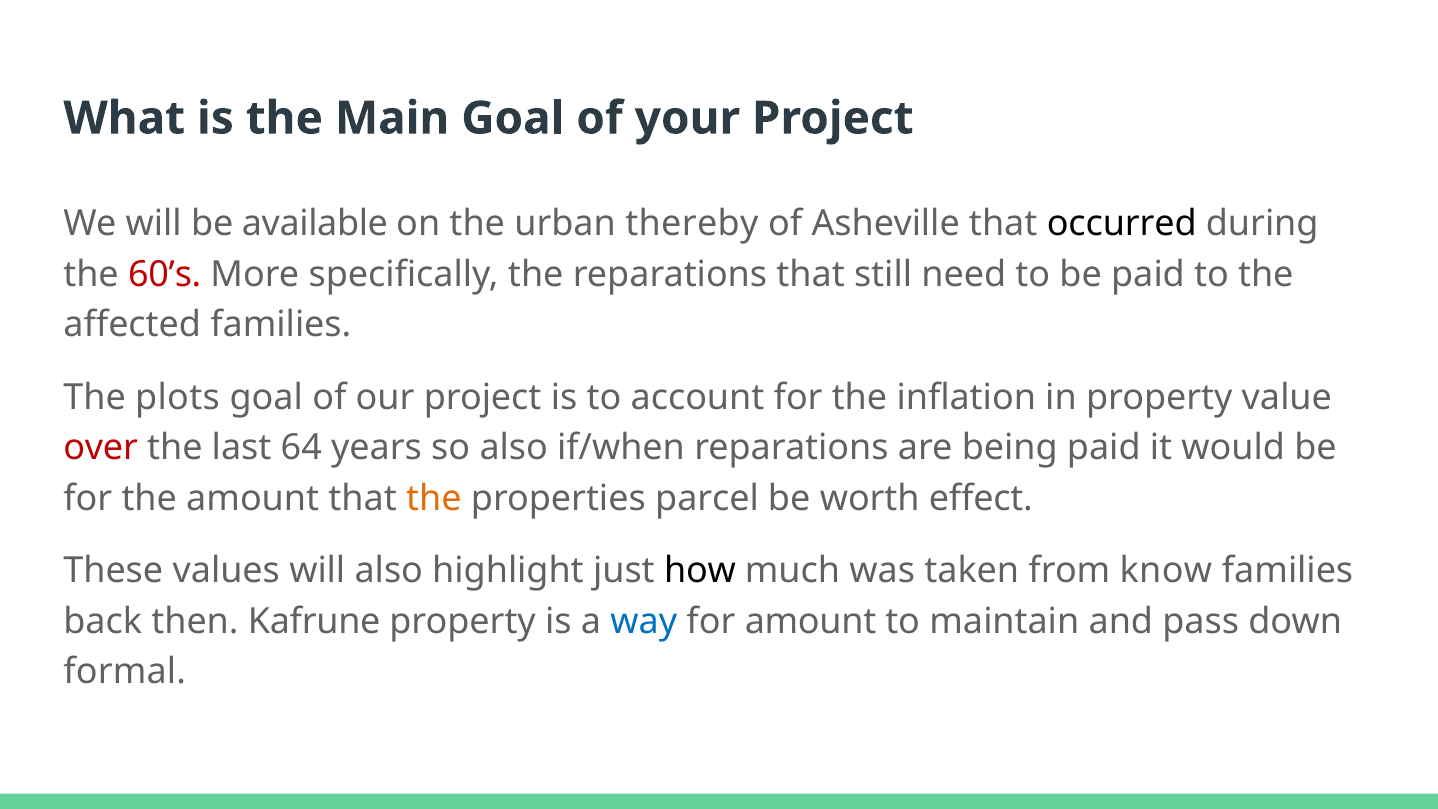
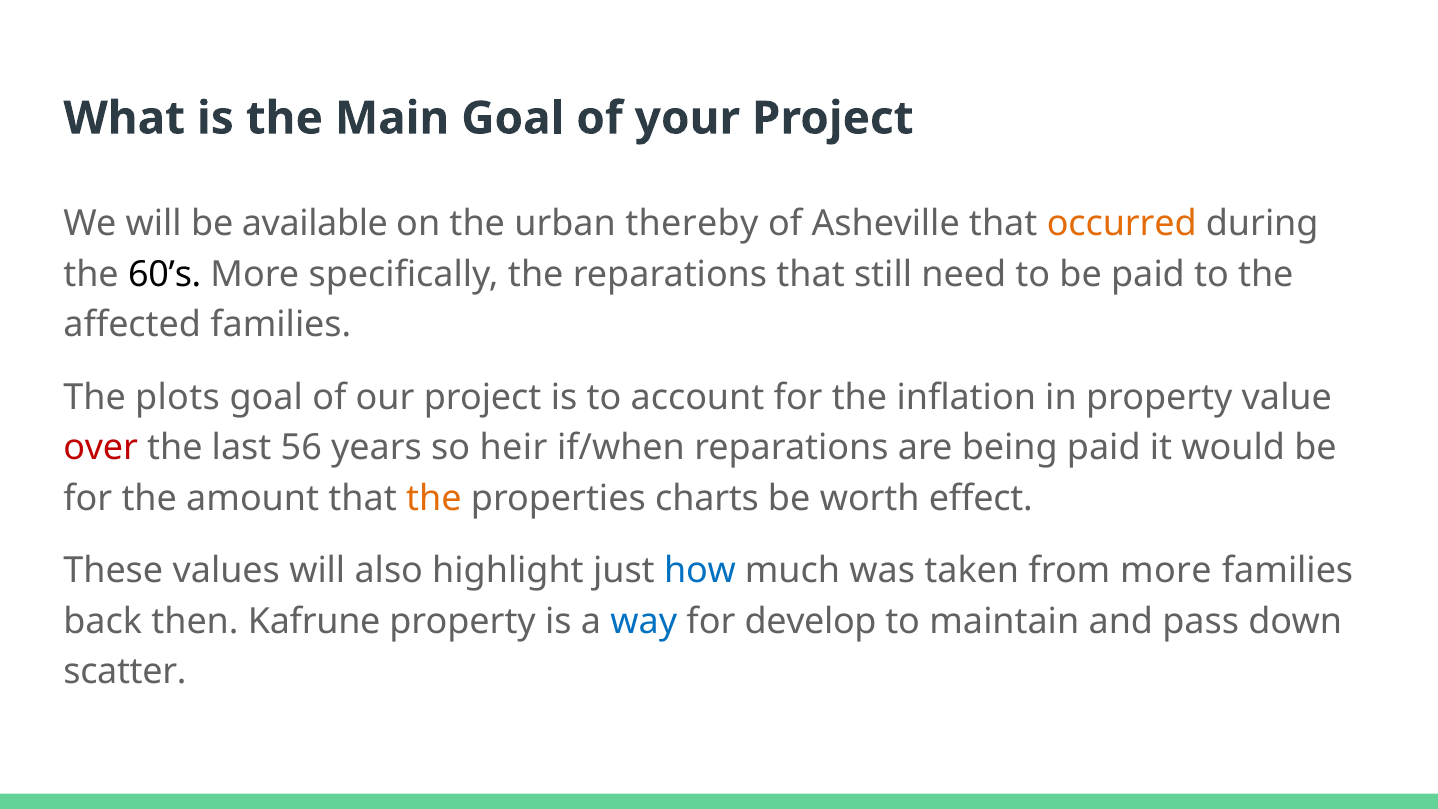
occurred colour: black -> orange (1122, 224)
60’s colour: red -> black (165, 274)
64: 64 -> 56 (301, 448)
so also: also -> heir (514, 448)
parcel: parcel -> charts (707, 498)
how colour: black -> blue (700, 570)
from know: know -> more (1166, 570)
for amount: amount -> develop (811, 621)
formal: formal -> scatter (125, 672)
